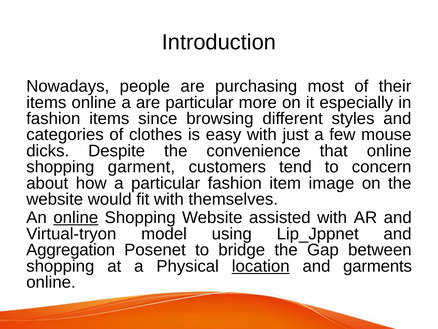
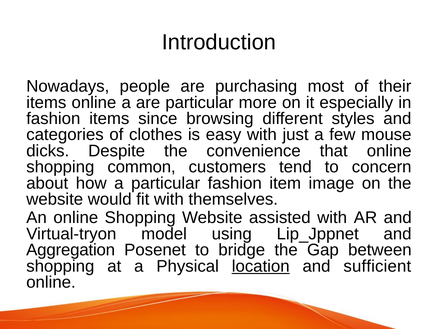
garment: garment -> common (142, 167)
online underline: present -> none (76, 217)
garments: garments -> sufficient (377, 266)
